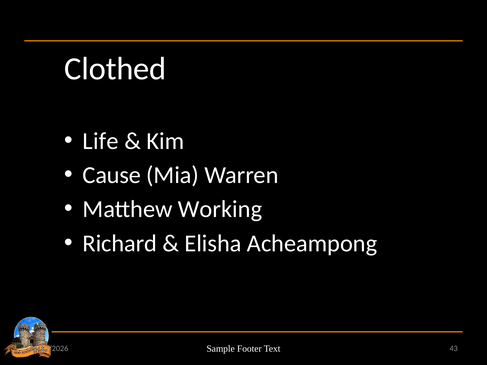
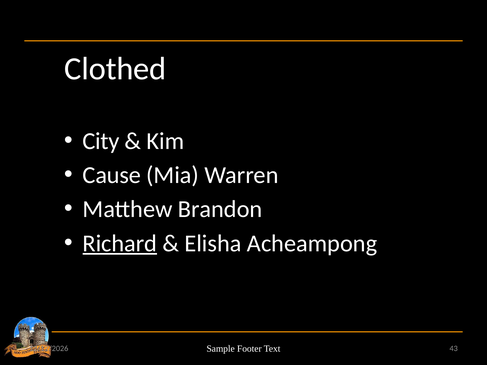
Life: Life -> City (101, 141)
Working: Working -> Brandon (220, 209)
Richard underline: none -> present (120, 243)
